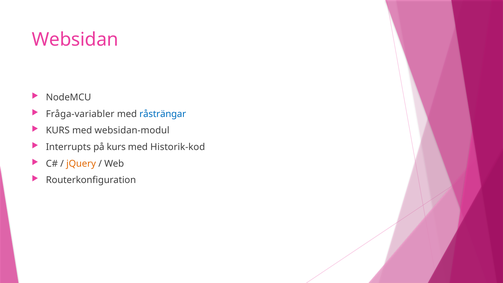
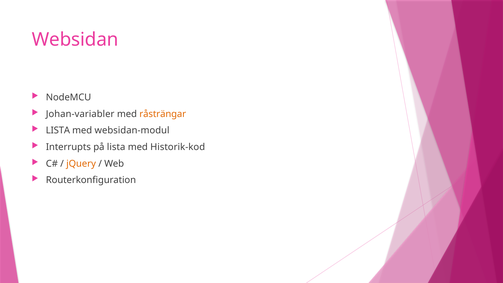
Fråga-variabler: Fråga-variabler -> Johan-variabler (80, 114)
råsträngar colour: blue -> orange (163, 114)
KURS: KURS -> LISTA (58, 130)
på kurs: kurs -> lista (116, 147)
